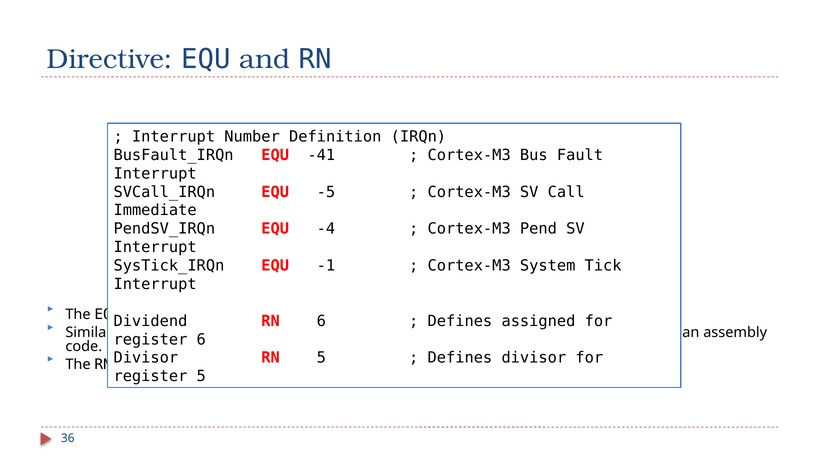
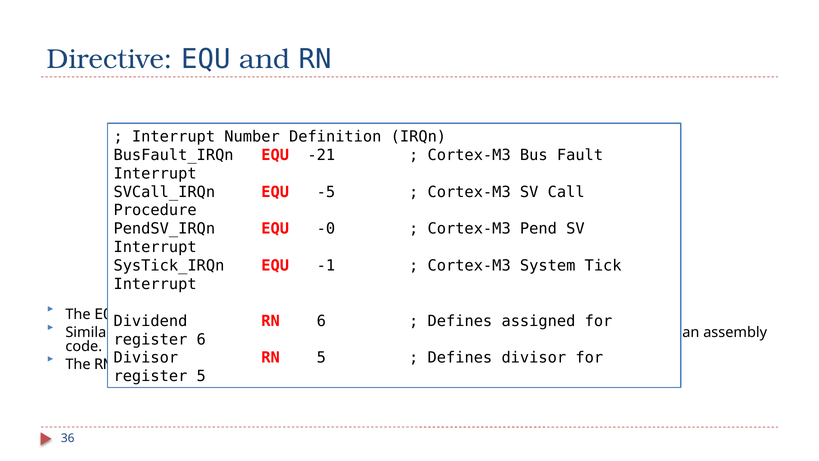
-41: -41 -> -21 (321, 155)
Immediate: Immediate -> Procedure (155, 210)
-4: -4 -> -0 (326, 229)
